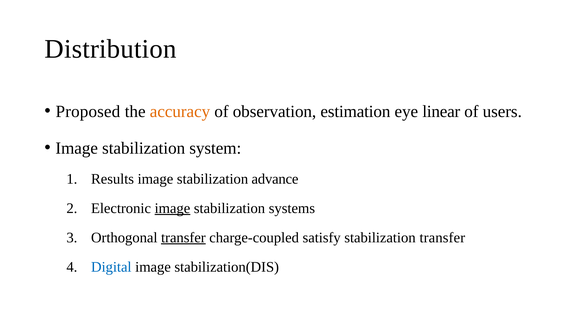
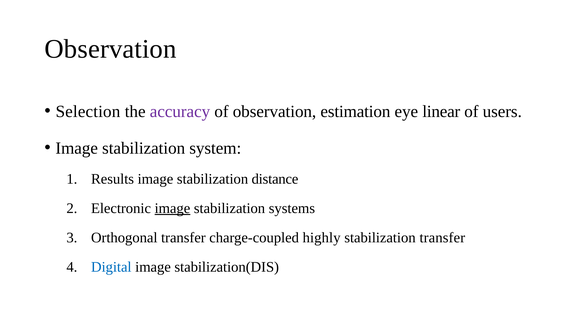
Distribution: Distribution -> Observation (111, 49)
Proposed: Proposed -> Selection (88, 111)
accuracy colour: orange -> purple (180, 111)
advance: advance -> distance (275, 179)
transfer underline: present -> none (183, 237)
satisfy: satisfy -> highly (322, 237)
